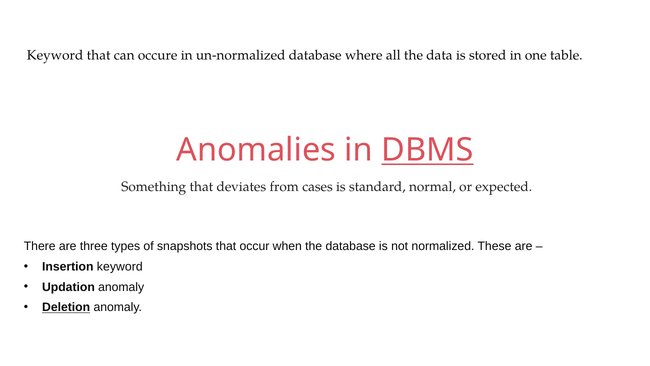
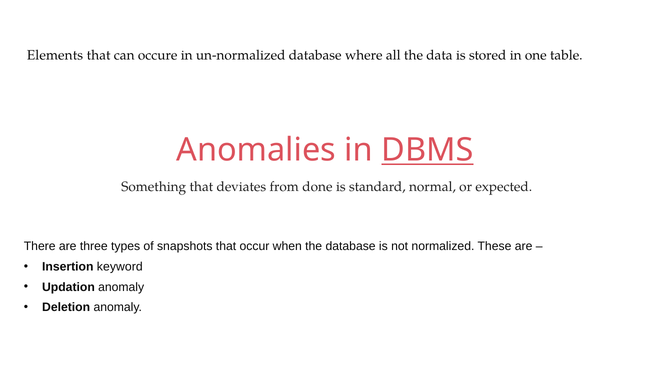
Keyword: Keyword -> Elements (55, 55)
cases: cases -> done (317, 187)
Deletion underline: present -> none (66, 307)
